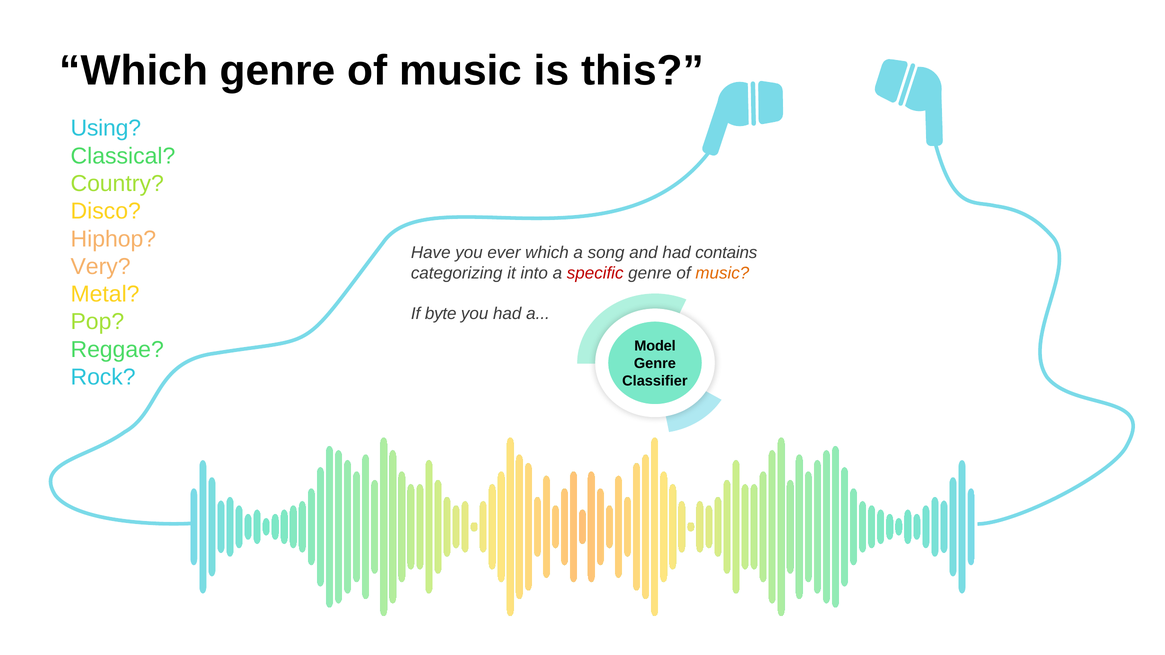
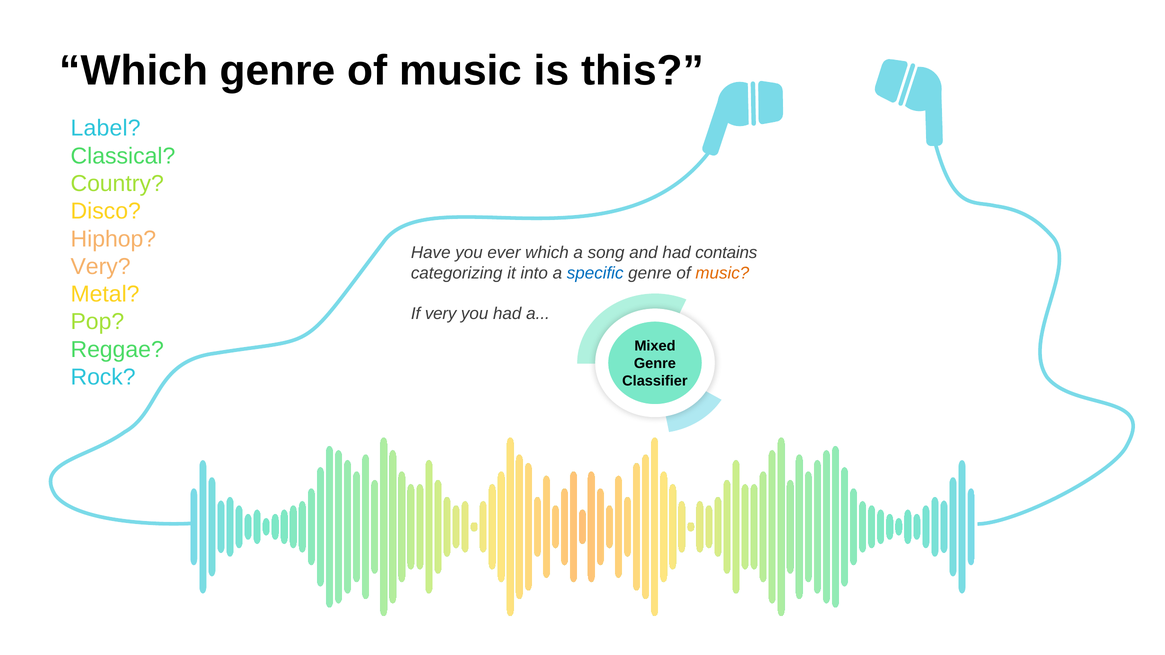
Using: Using -> Label (106, 128)
specific colour: red -> blue (595, 273)
If byte: byte -> very (441, 314)
Model: Model -> Mixed (655, 346)
